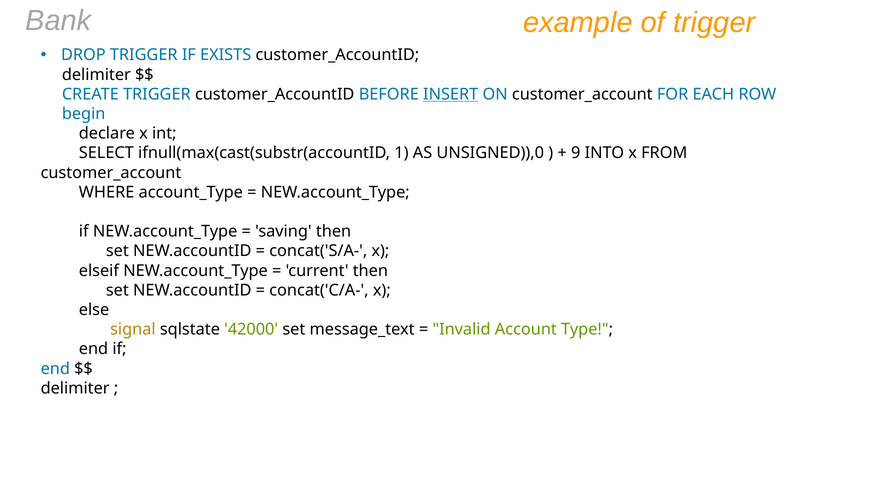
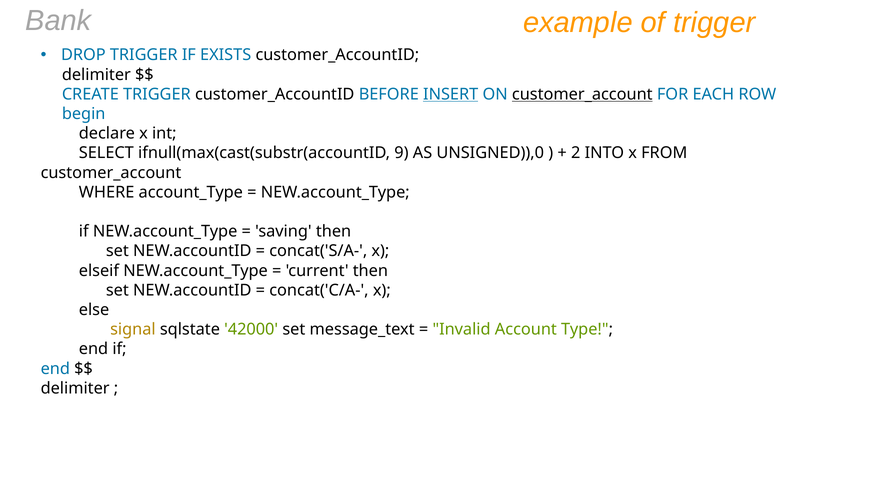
customer_account underline: none -> present (582, 94)
1: 1 -> 9 (401, 153)
9: 9 -> 2 (576, 153)
